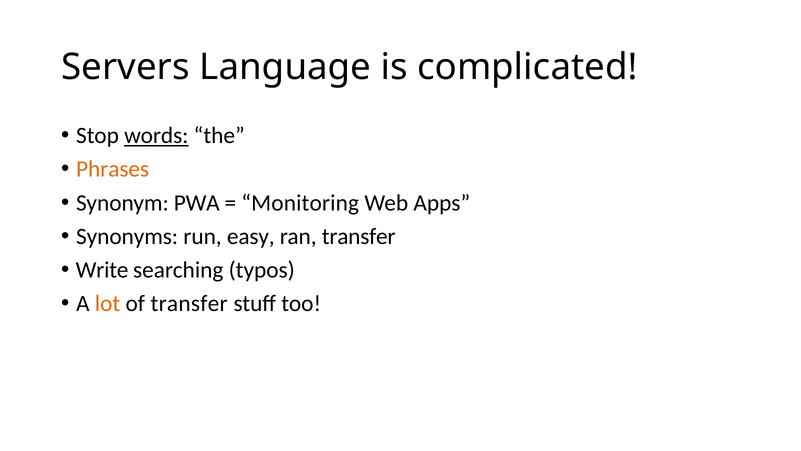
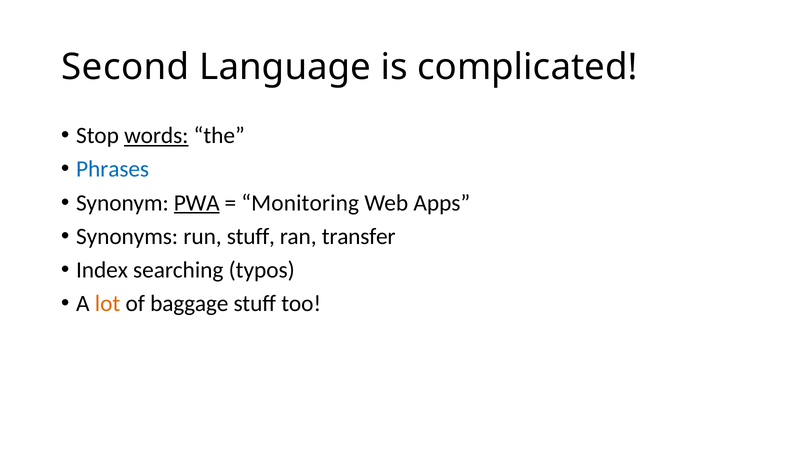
Servers: Servers -> Second (125, 67)
Phrases colour: orange -> blue (113, 169)
PWA underline: none -> present (197, 203)
run easy: easy -> stuff (251, 236)
Write: Write -> Index (102, 270)
of transfer: transfer -> baggage (189, 303)
